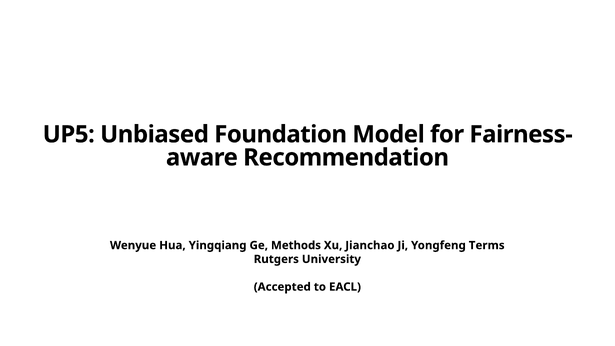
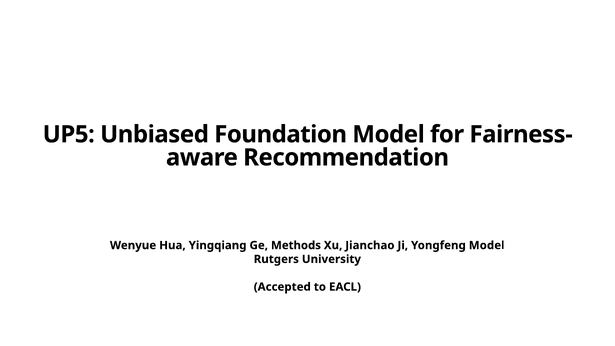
Yongfeng Terms: Terms -> Model (487, 245)
